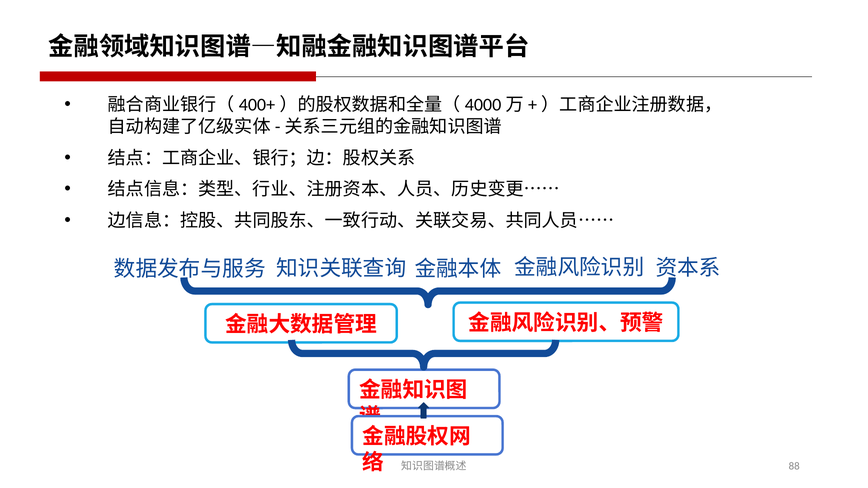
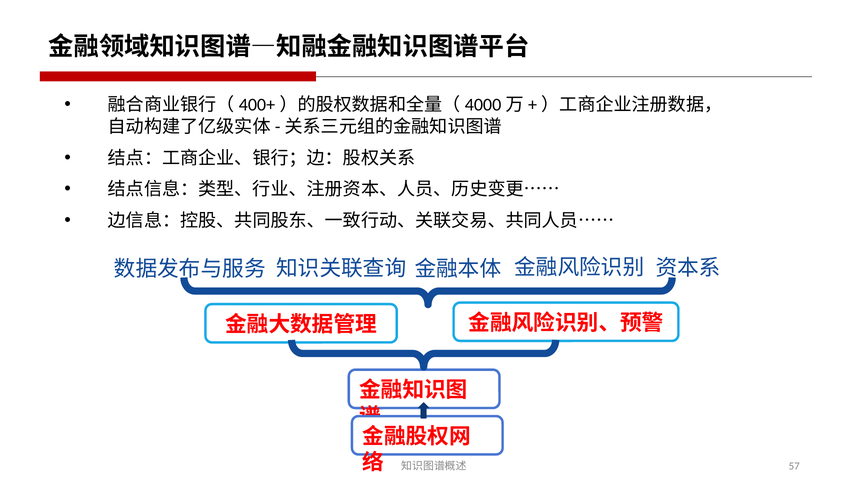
88: 88 -> 57 (794, 466)
